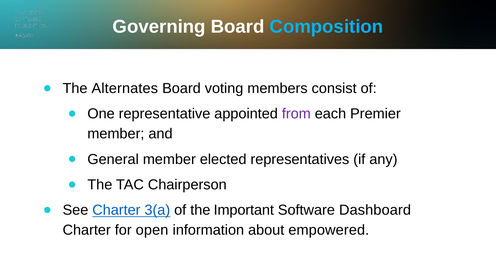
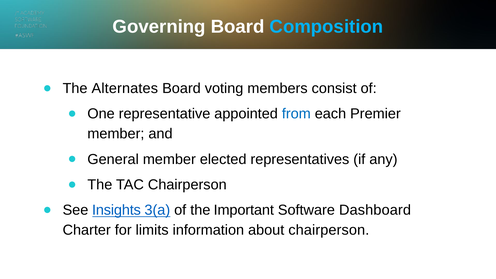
from colour: purple -> blue (296, 114)
See Charter: Charter -> Insights (116, 210)
open: open -> limits (152, 230)
about empowered: empowered -> chairperson (329, 230)
